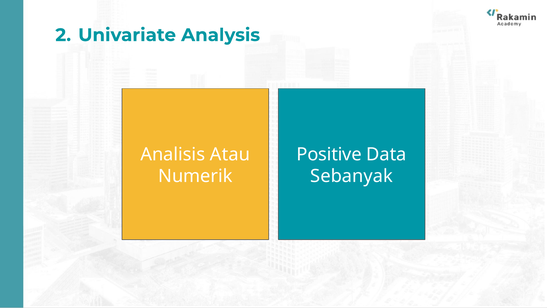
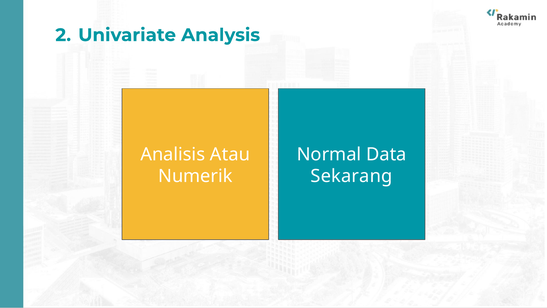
Positive: Positive -> Normal (329, 154)
Sebanyak: Sebanyak -> Sekarang (352, 176)
